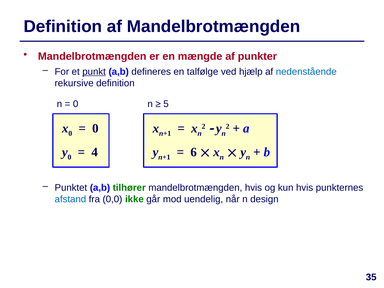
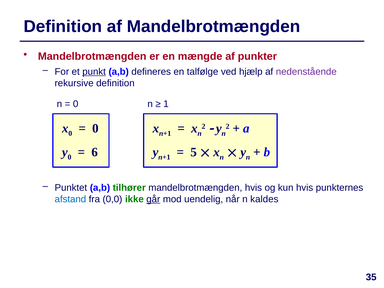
nedenstående colour: blue -> purple (306, 72)
5: 5 -> 1 (166, 104)
4: 4 -> 6 (95, 152)
6: 6 -> 5 (194, 152)
går underline: none -> present (153, 199)
design: design -> kaldes (264, 199)
